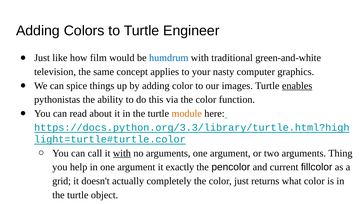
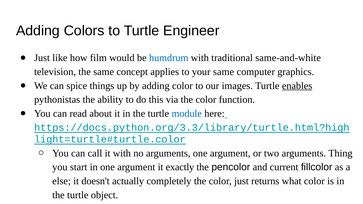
green-and-white: green-and-white -> same-and-white (288, 58)
your nasty: nasty -> same (224, 72)
module colour: orange -> blue (187, 114)
with underline: present -> none (122, 153)
help: help -> start (79, 167)
grid: grid -> else (62, 181)
